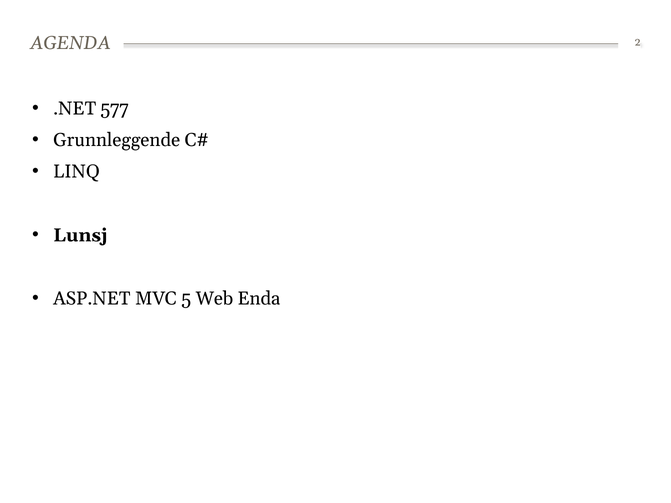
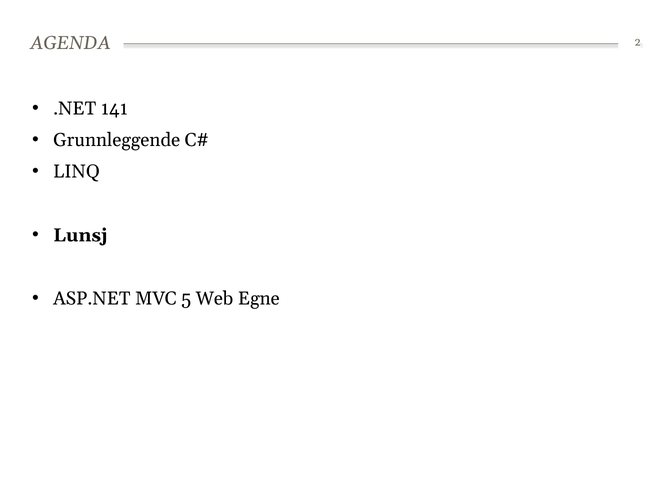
577: 577 -> 141 (114, 108)
Enda: Enda -> Egne (259, 299)
